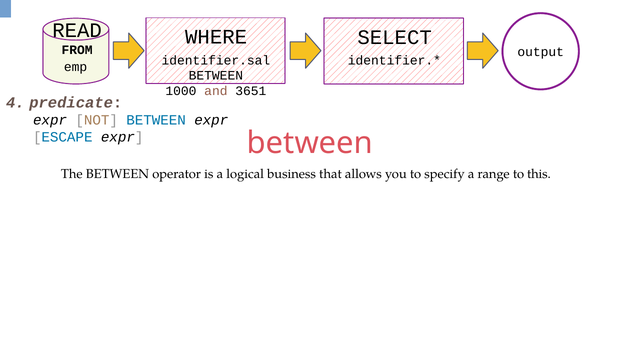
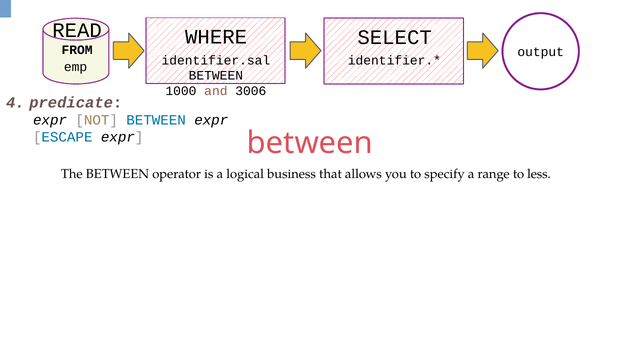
3651: 3651 -> 3006 (251, 91)
this: this -> less (539, 174)
